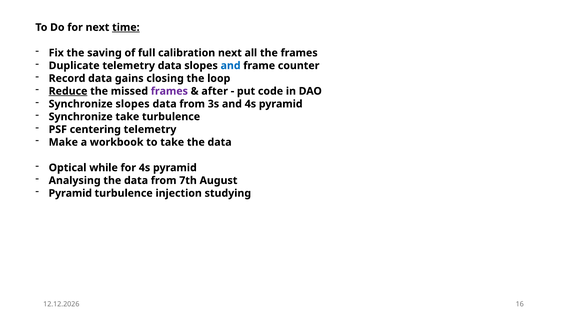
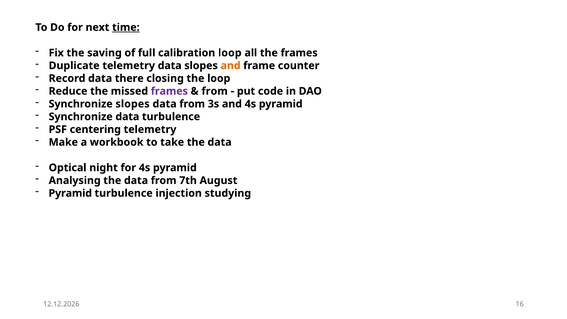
calibration next: next -> loop (230, 53)
and colour: blue -> orange (231, 66)
gains: gains -> there (129, 78)
Reduce underline: present -> none (68, 91)
after: after -> from (215, 91)
Synchronize take: take -> data (127, 117)
while: while -> night (104, 168)
